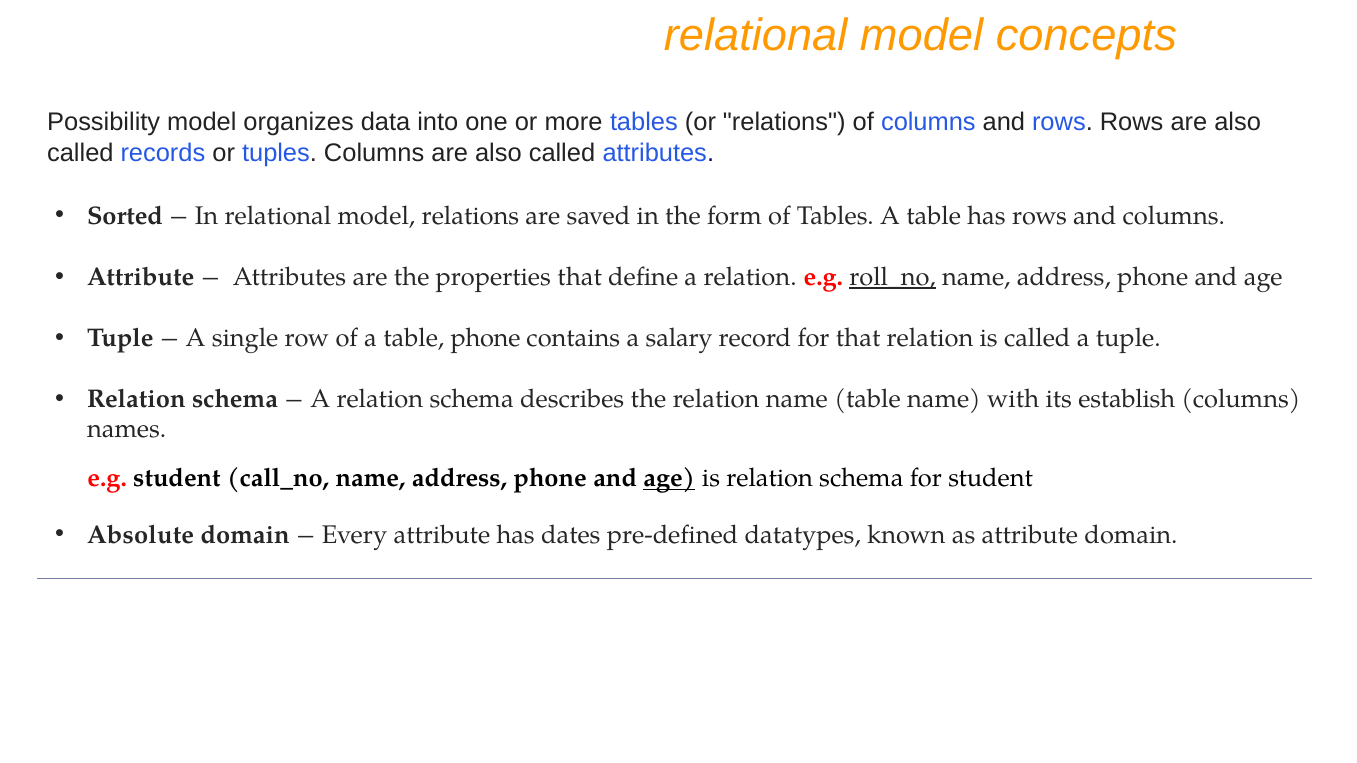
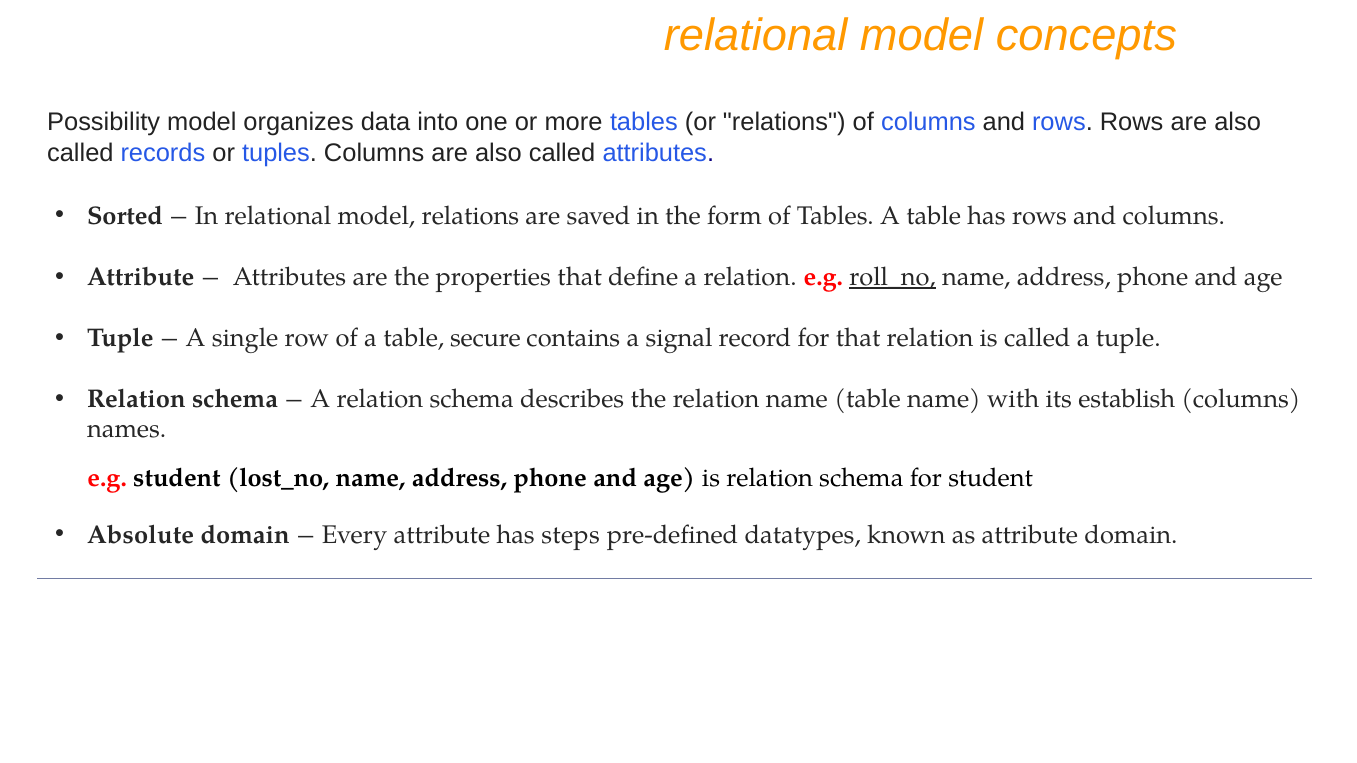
table phone: phone -> secure (485, 338)
salary: salary -> signal (679, 338)
call_no: call_no -> lost_no (278, 479)
age underline: present -> none (669, 479)
dates: dates -> steps (571, 535)
